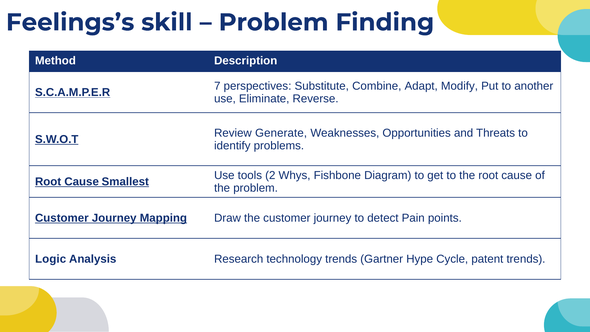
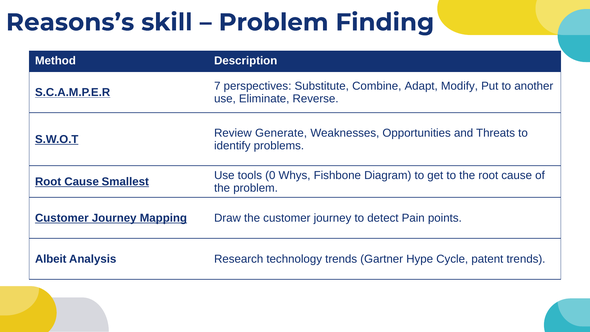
Feelings’s: Feelings’s -> Reasons’s (70, 22)
2: 2 -> 0 (270, 175)
Logic: Logic -> Albeit (51, 259)
